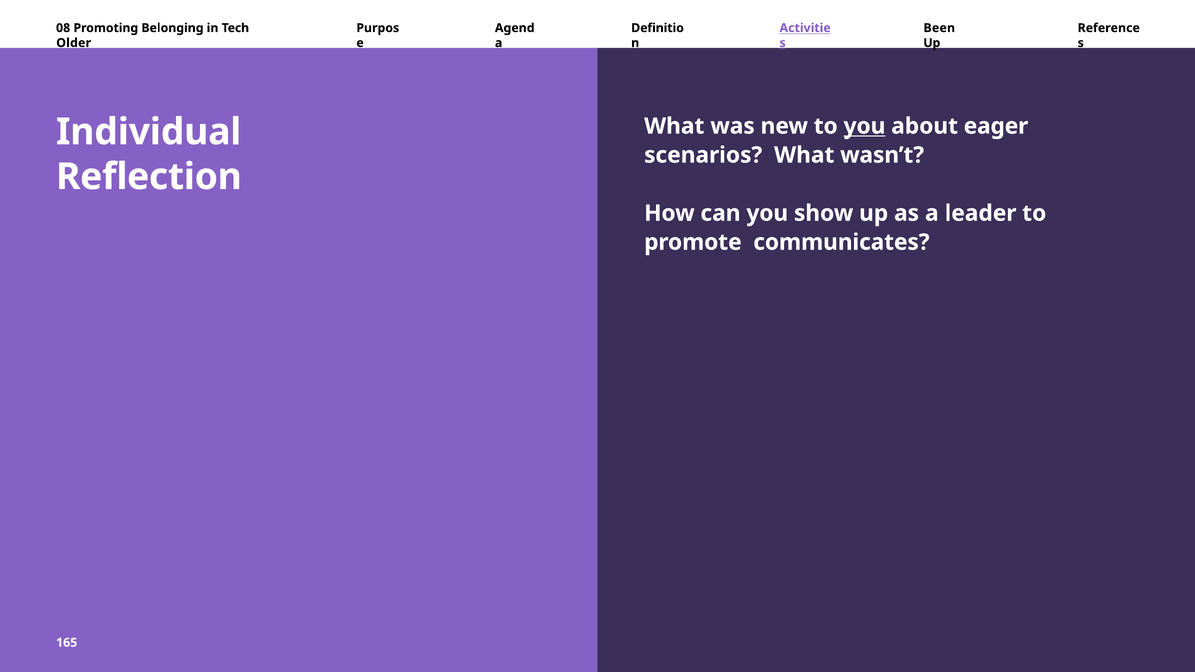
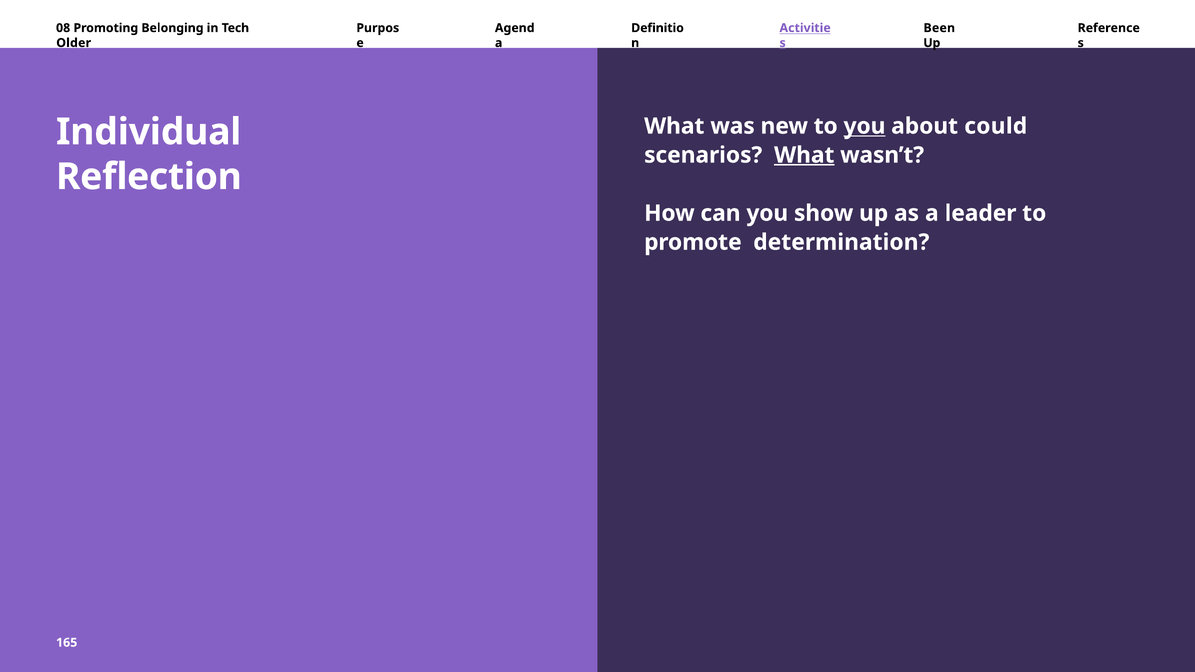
eager: eager -> could (996, 126)
What underline: none -> present (804, 155)
communicates: communicates -> determination (841, 242)
